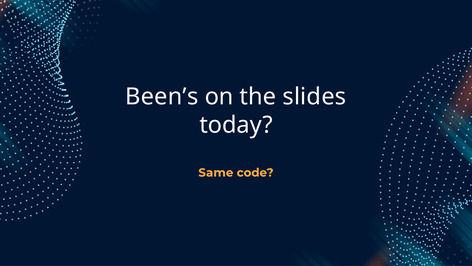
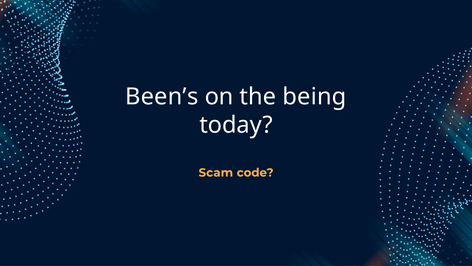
slides: slides -> being (314, 96)
Same: Same -> Scam (216, 172)
